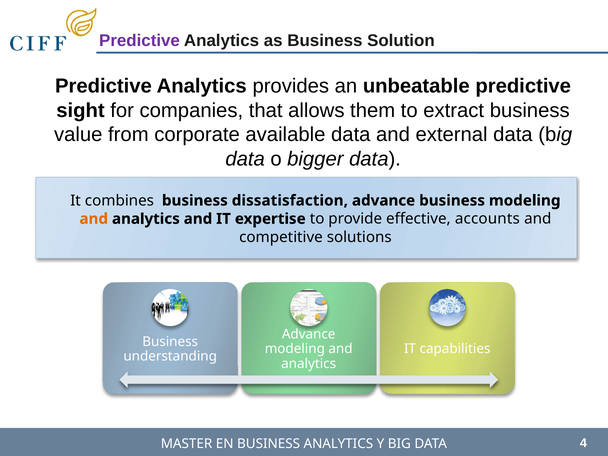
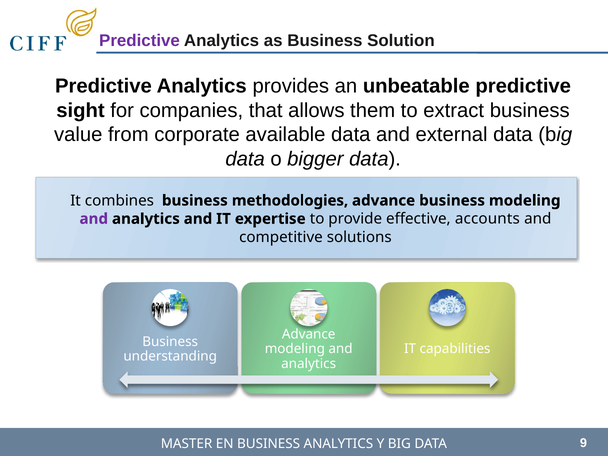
dissatisfaction: dissatisfaction -> methodologies (290, 201)
and colour: orange -> purple (94, 219)
4: 4 -> 9 (583, 443)
